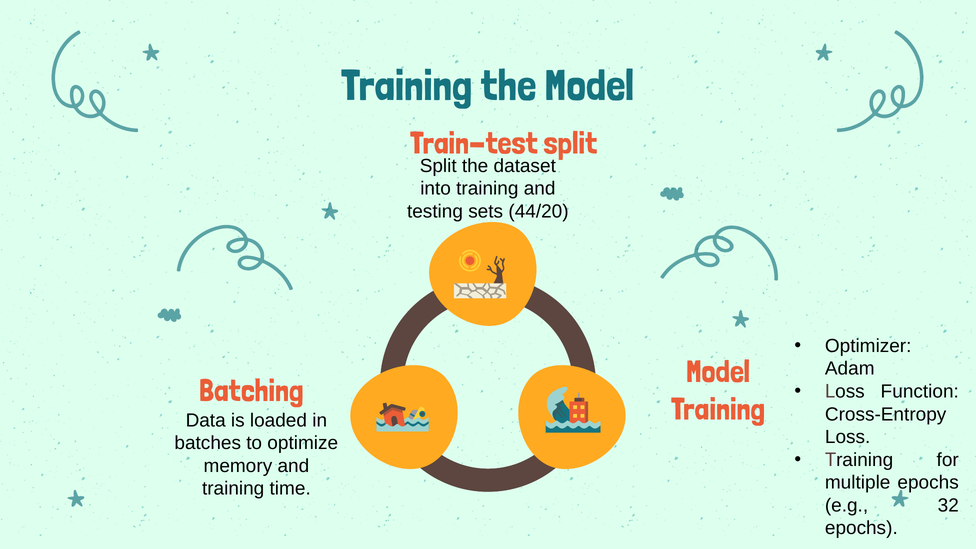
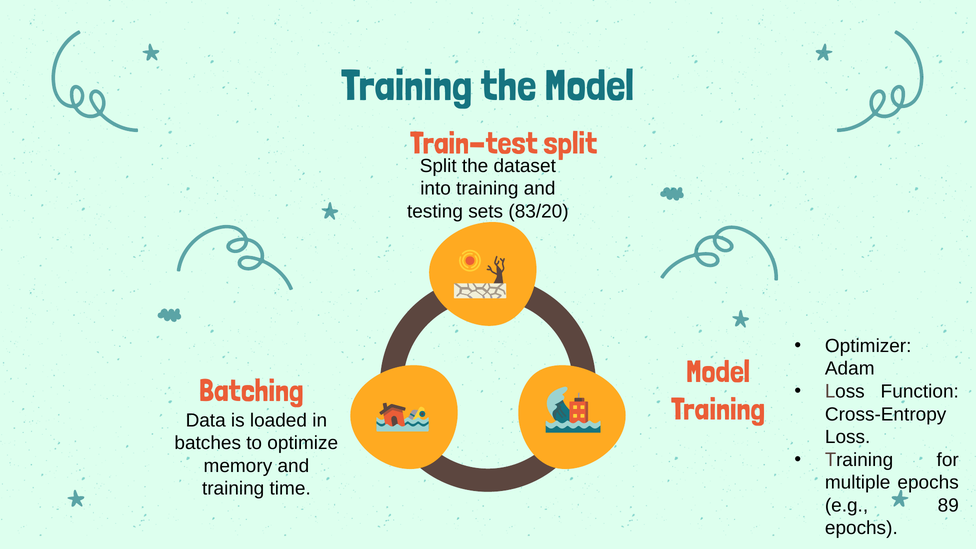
44/20: 44/20 -> 83/20 (539, 211)
32: 32 -> 89 (948, 505)
